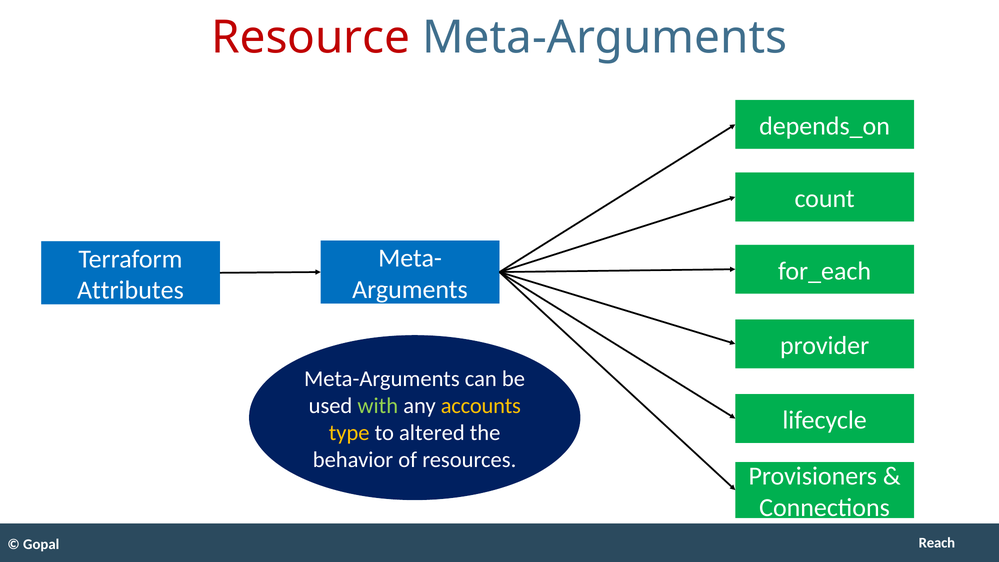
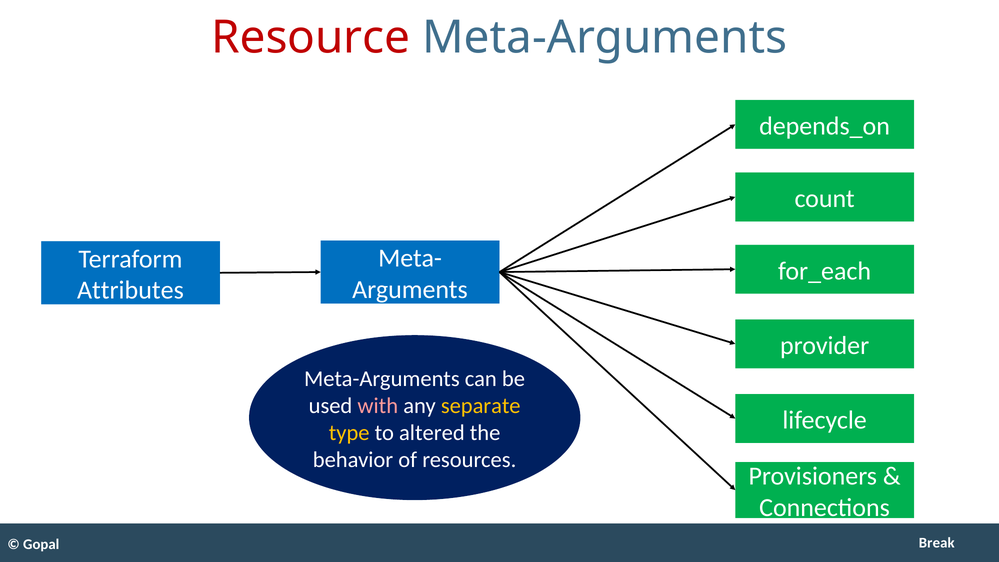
with colour: light green -> pink (378, 406)
accounts: accounts -> separate (481, 406)
Reach: Reach -> Break (937, 543)
